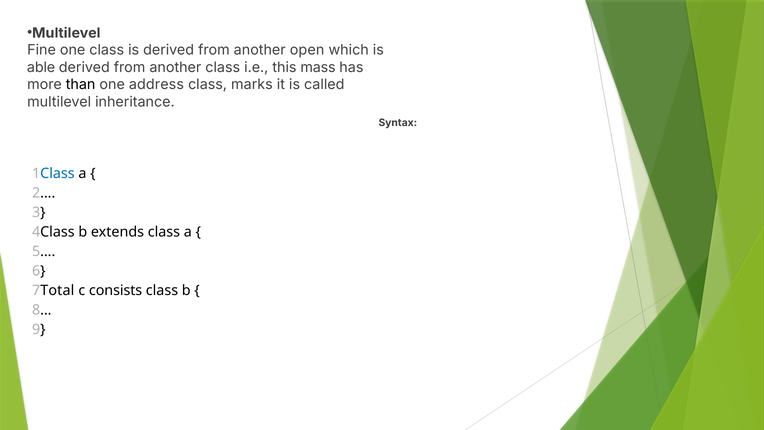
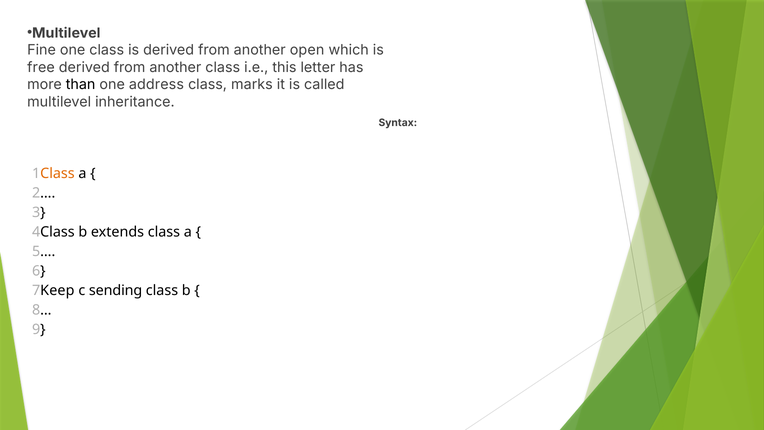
able: able -> free (41, 67)
mass: mass -> letter (318, 67)
Class colour: blue -> orange (57, 174)
Total: Total -> Keep (57, 291)
consists: consists -> sending (116, 291)
